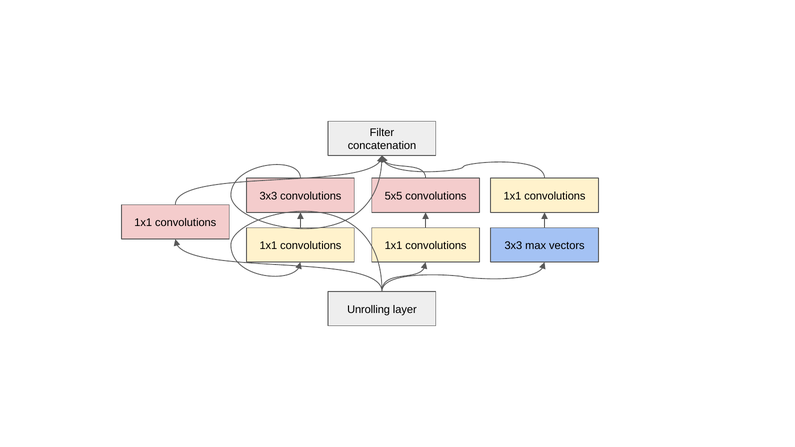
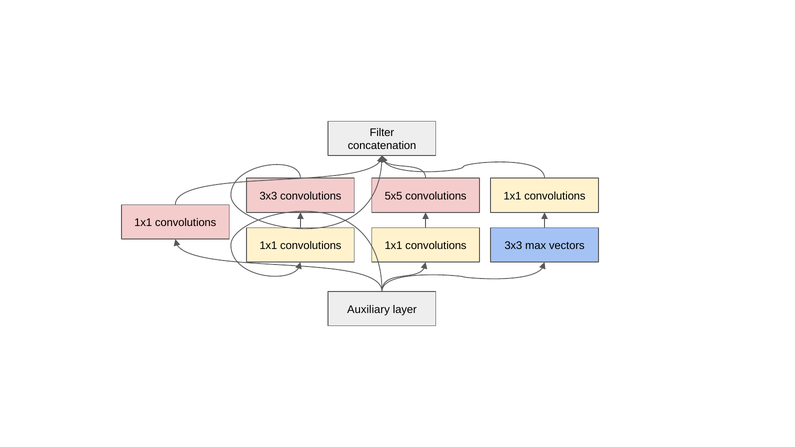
Unrolling: Unrolling -> Auxiliary (368, 310)
